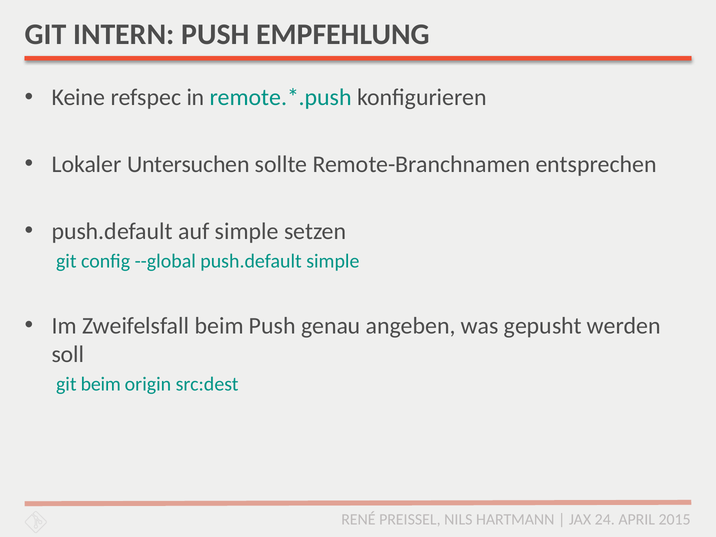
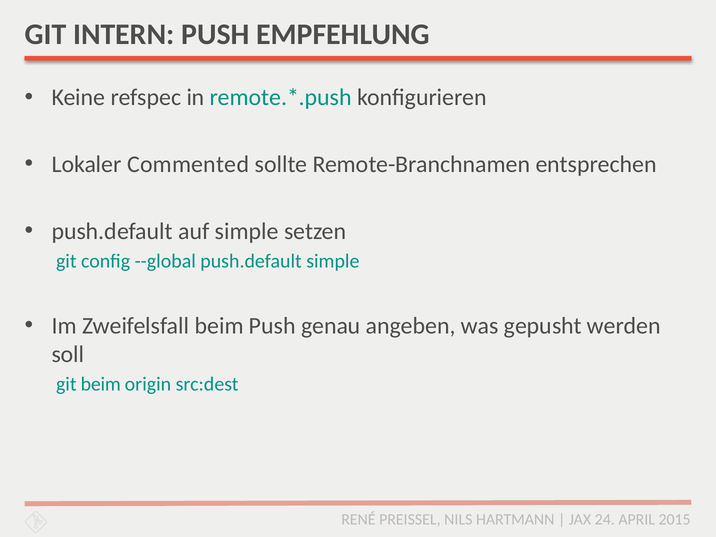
Untersuchen: Untersuchen -> Commented (188, 164)
